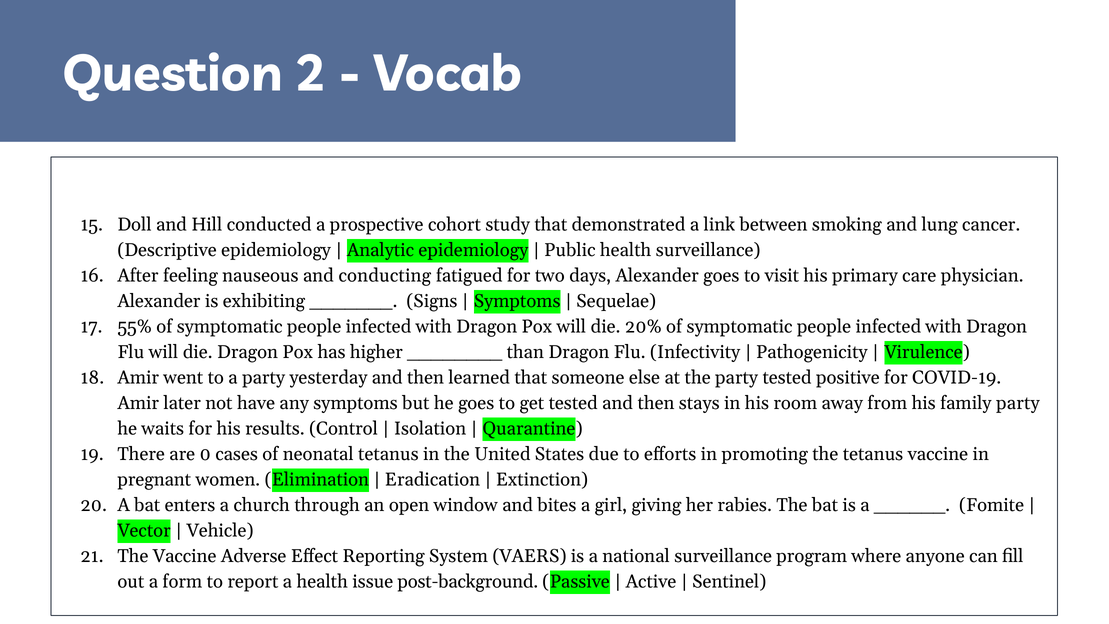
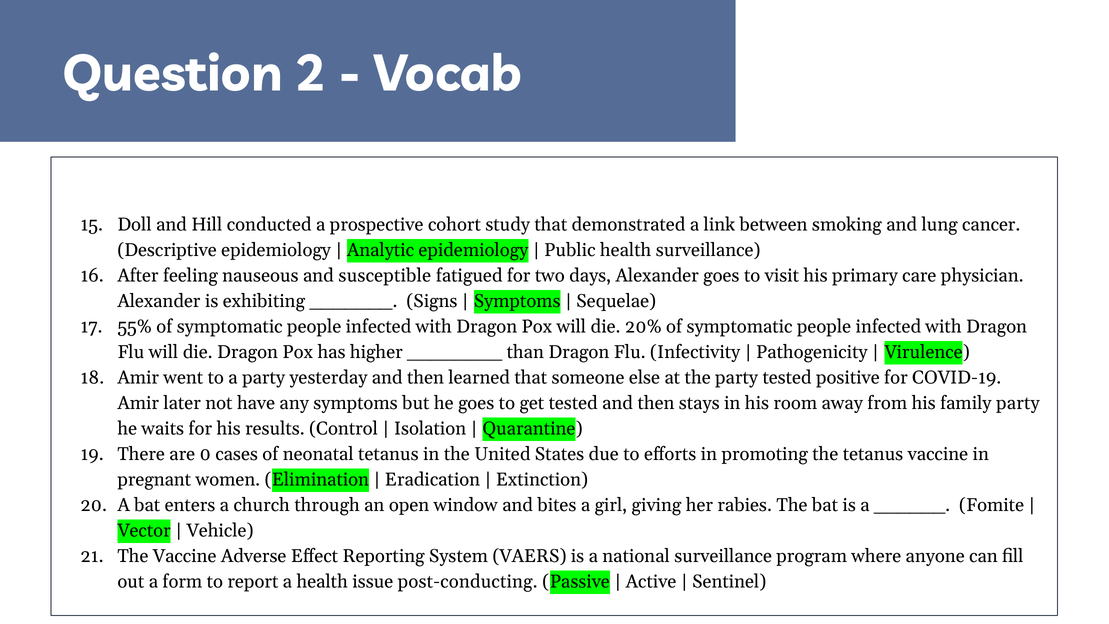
conducting: conducting -> susceptible (385, 276)
post-background: post-background -> post-conducting (468, 582)
